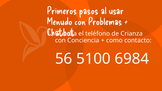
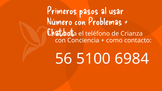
Menudo: Menudo -> Número (60, 22)
